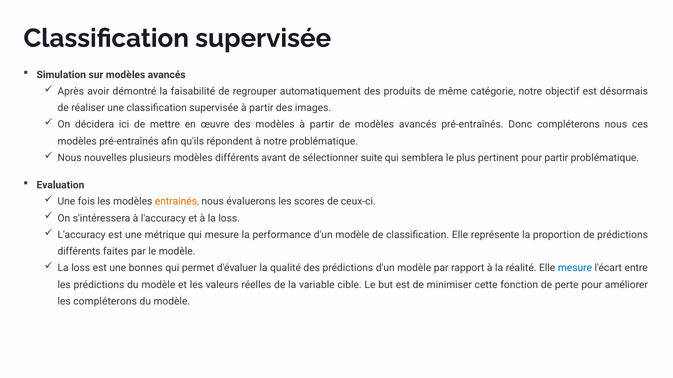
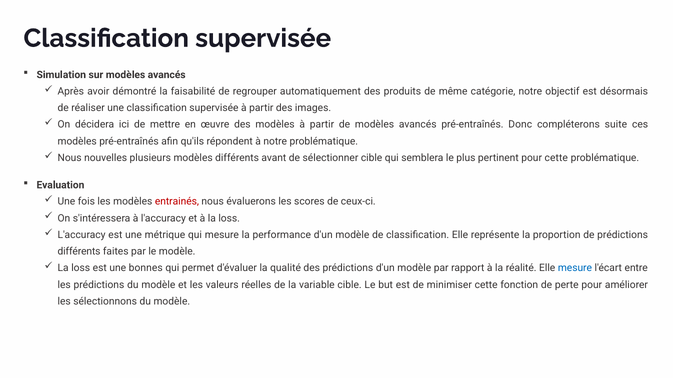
compléterons nous: nous -> suite (616, 125)
sélectionner suite: suite -> cible (372, 158)
pour partir: partir -> cette (556, 158)
entrainés colour: orange -> red (177, 202)
les compléterons: compléterons -> sélectionnons (105, 302)
